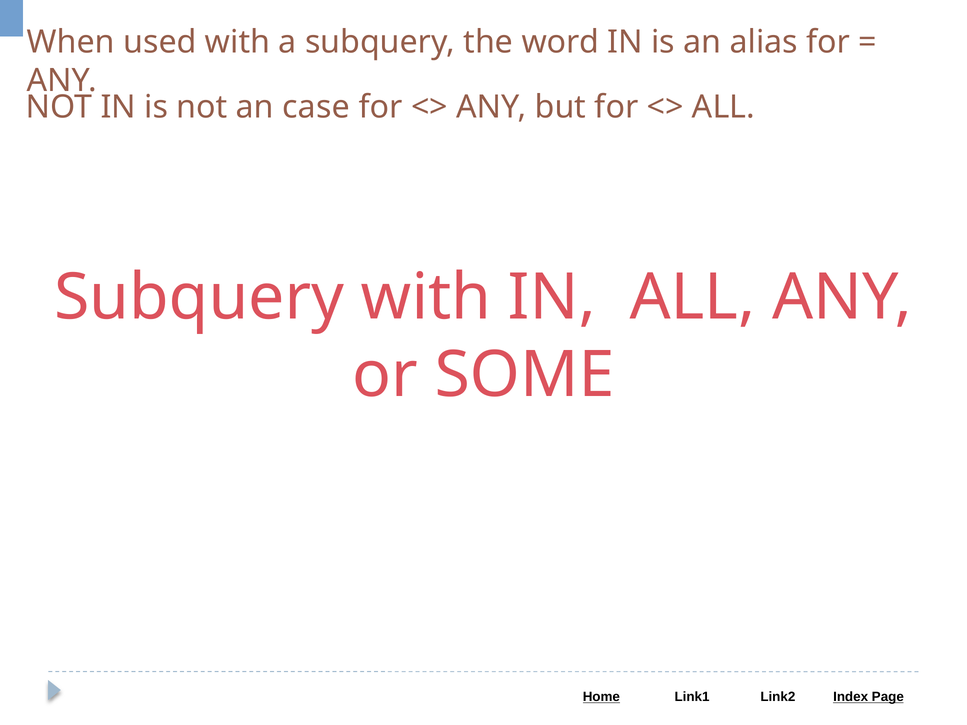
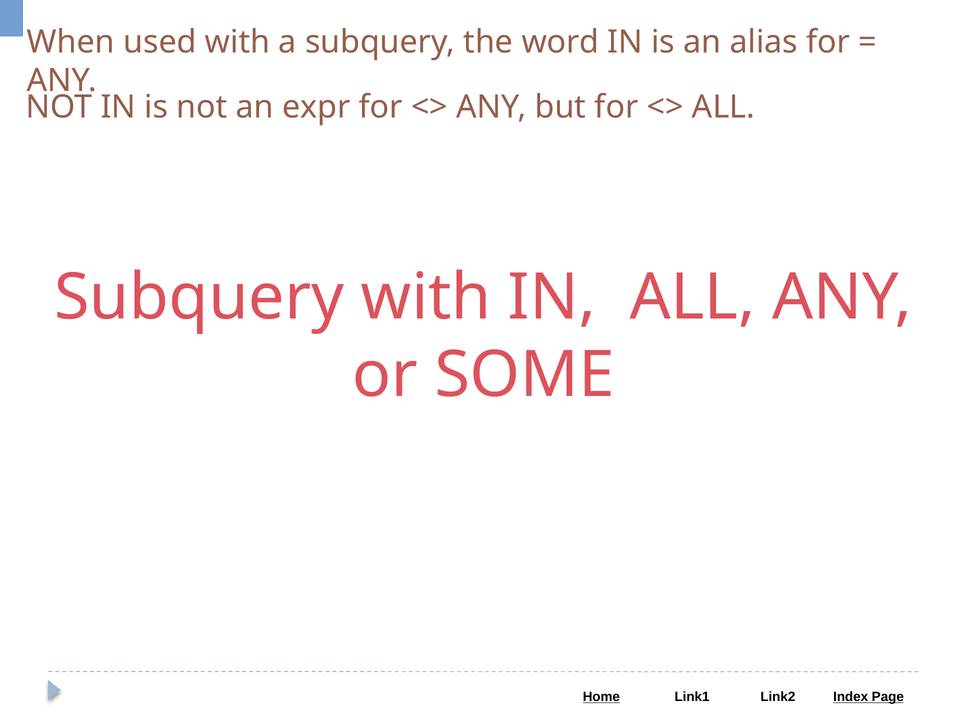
case: case -> expr (316, 107)
